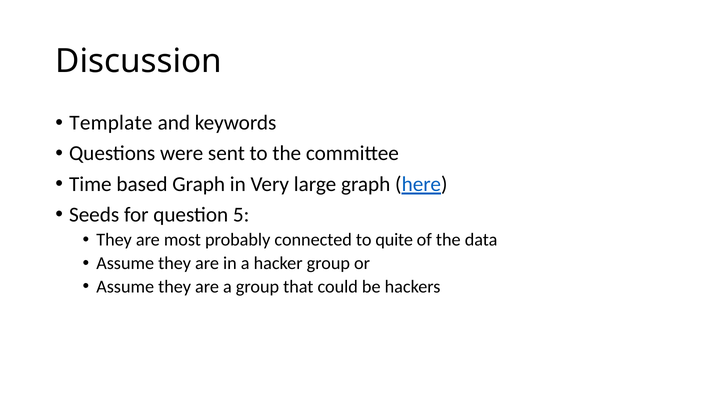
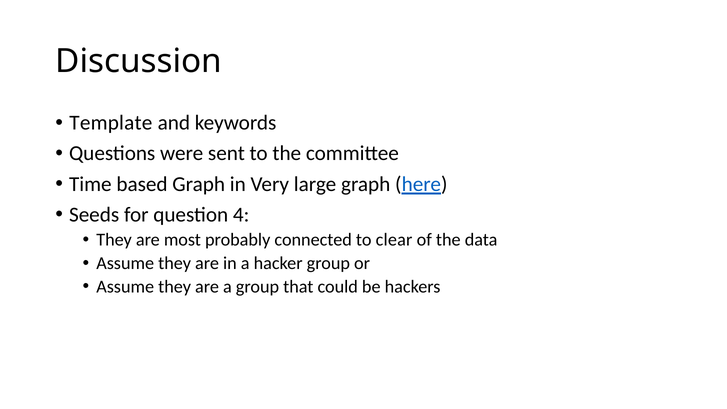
5: 5 -> 4 (241, 215)
quite: quite -> clear (394, 240)
